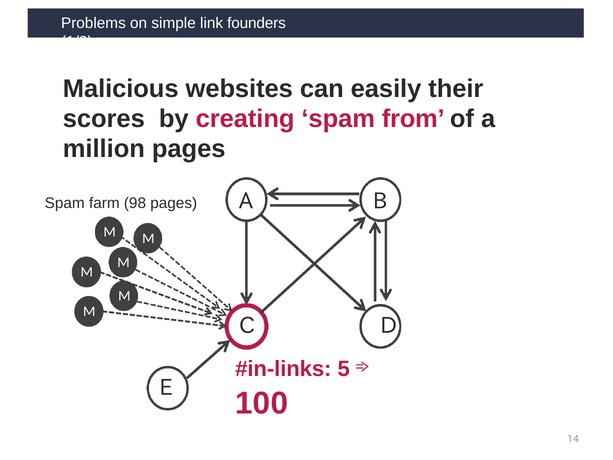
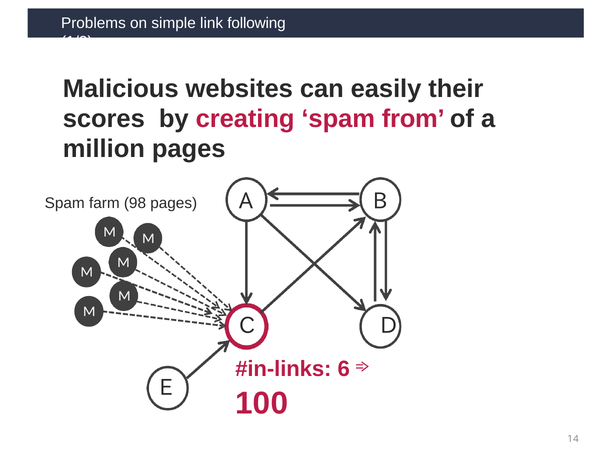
founders: founders -> following (257, 23)
5: 5 -> 6 (344, 369)
